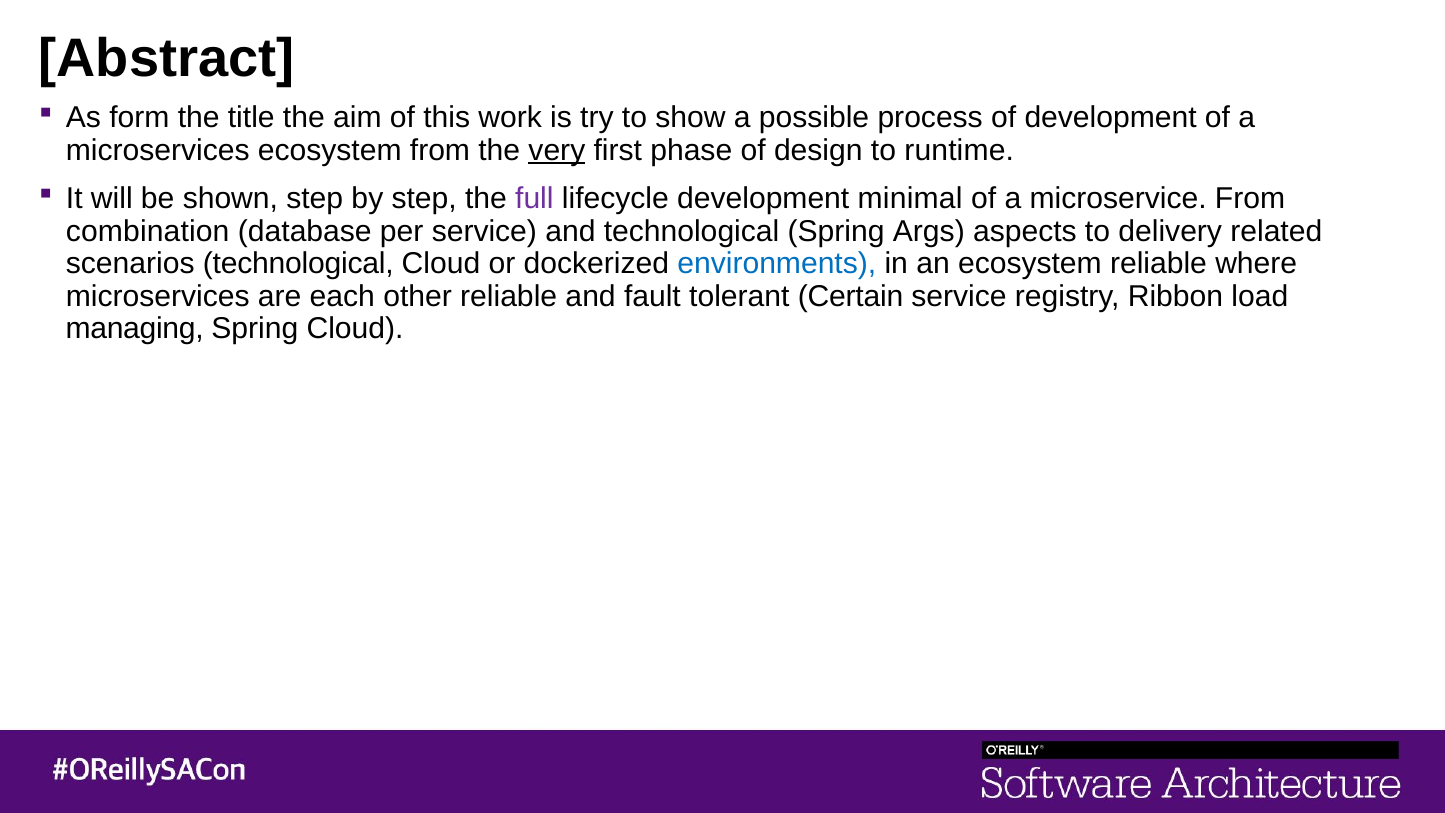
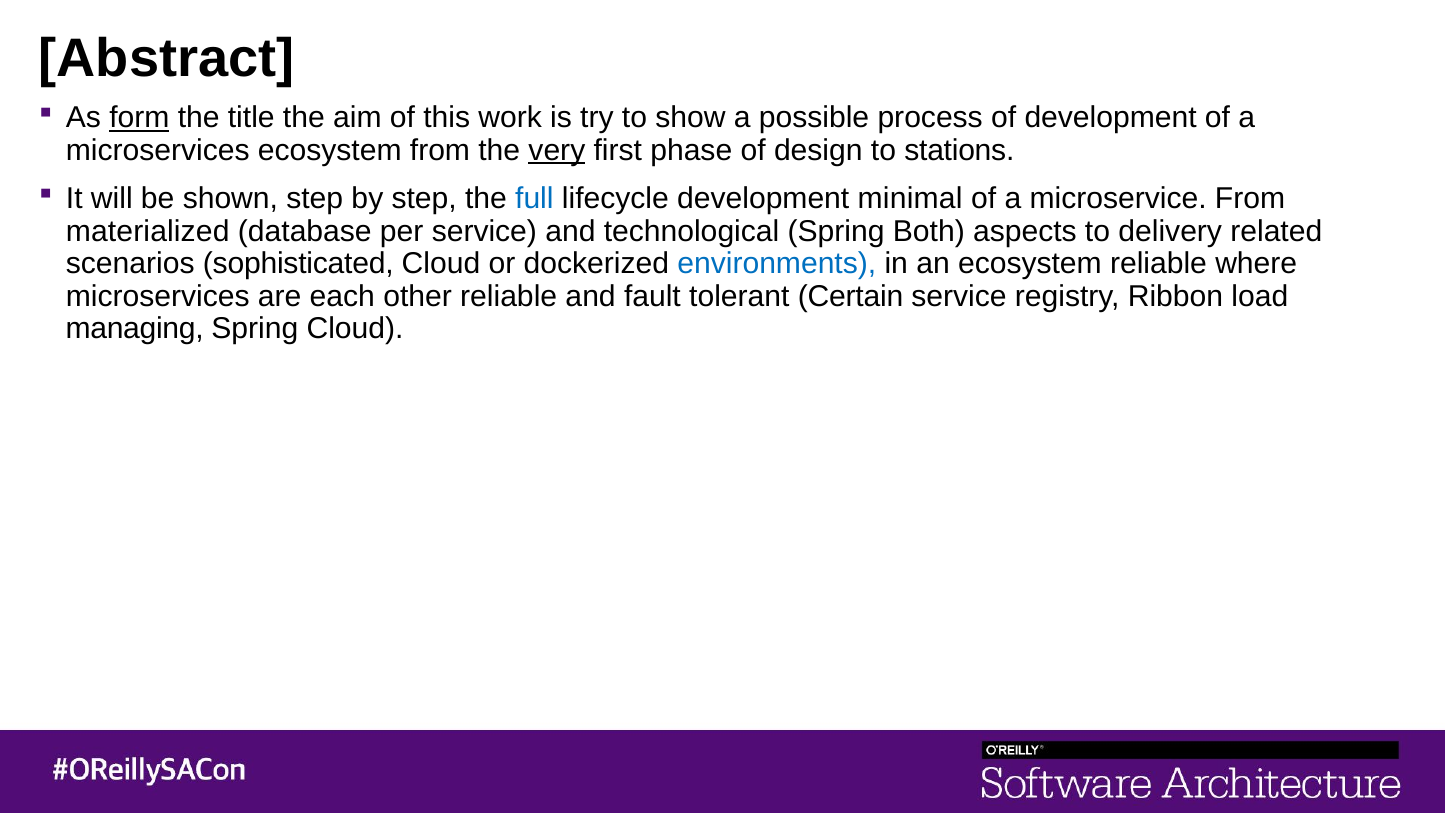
form underline: none -> present (139, 118)
runtime: runtime -> stations (959, 150)
full colour: purple -> blue (534, 199)
combination: combination -> materialized (148, 231)
Args: Args -> Both (929, 231)
scenarios technological: technological -> sophisticated (298, 264)
